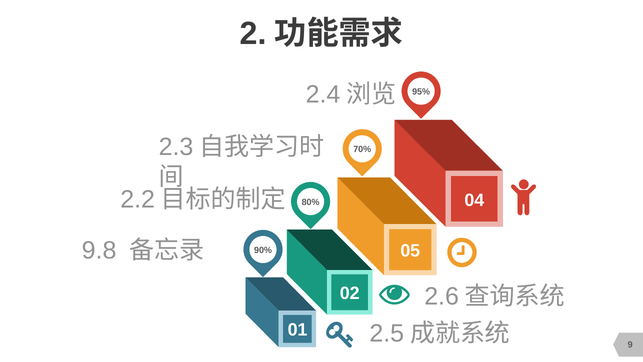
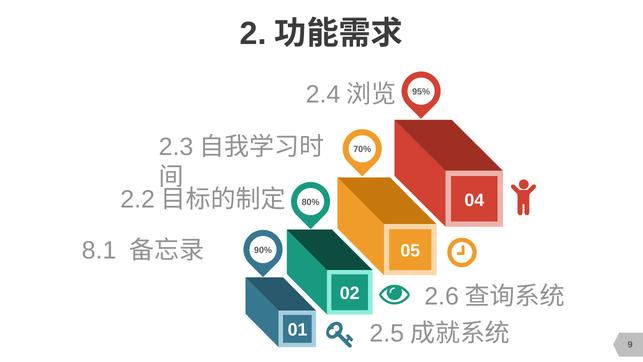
9.8: 9.8 -> 8.1 (99, 250)
